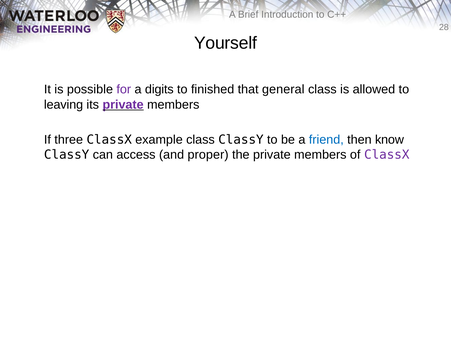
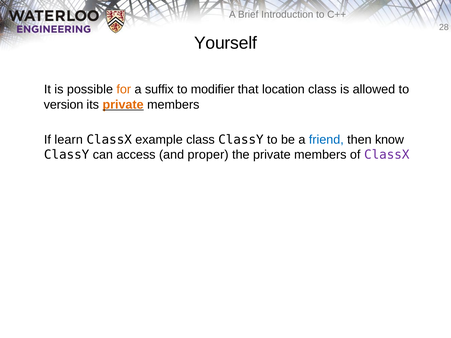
for colour: purple -> orange (124, 90)
digits: digits -> suffix (159, 90)
finished: finished -> modifier (213, 90)
general: general -> location (283, 90)
leaving: leaving -> version (64, 105)
private colour: purple -> orange (123, 105)
three: three -> learn (69, 140)
